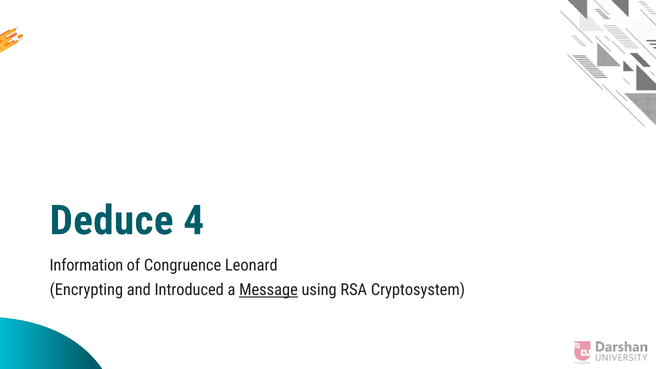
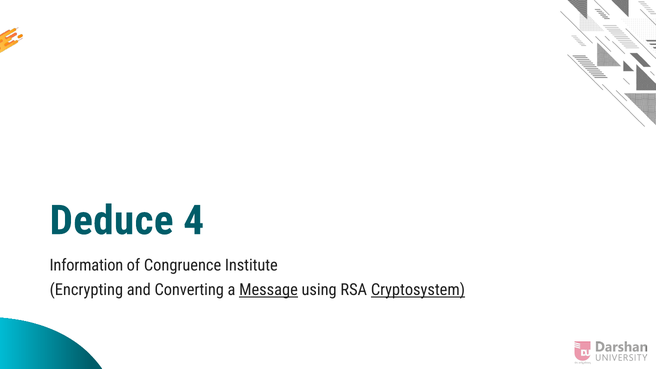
Leonard: Leonard -> Institute (251, 265)
Introduced: Introduced -> Converting (189, 290)
Cryptosystem underline: none -> present (418, 290)
